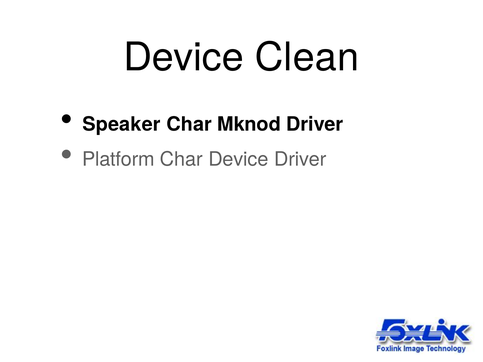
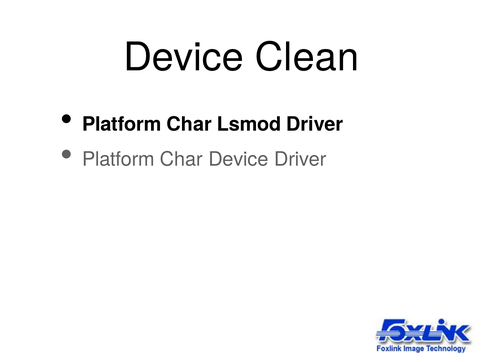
Speaker: Speaker -> Platform (122, 124)
Mknod: Mknod -> Lsmod (249, 124)
